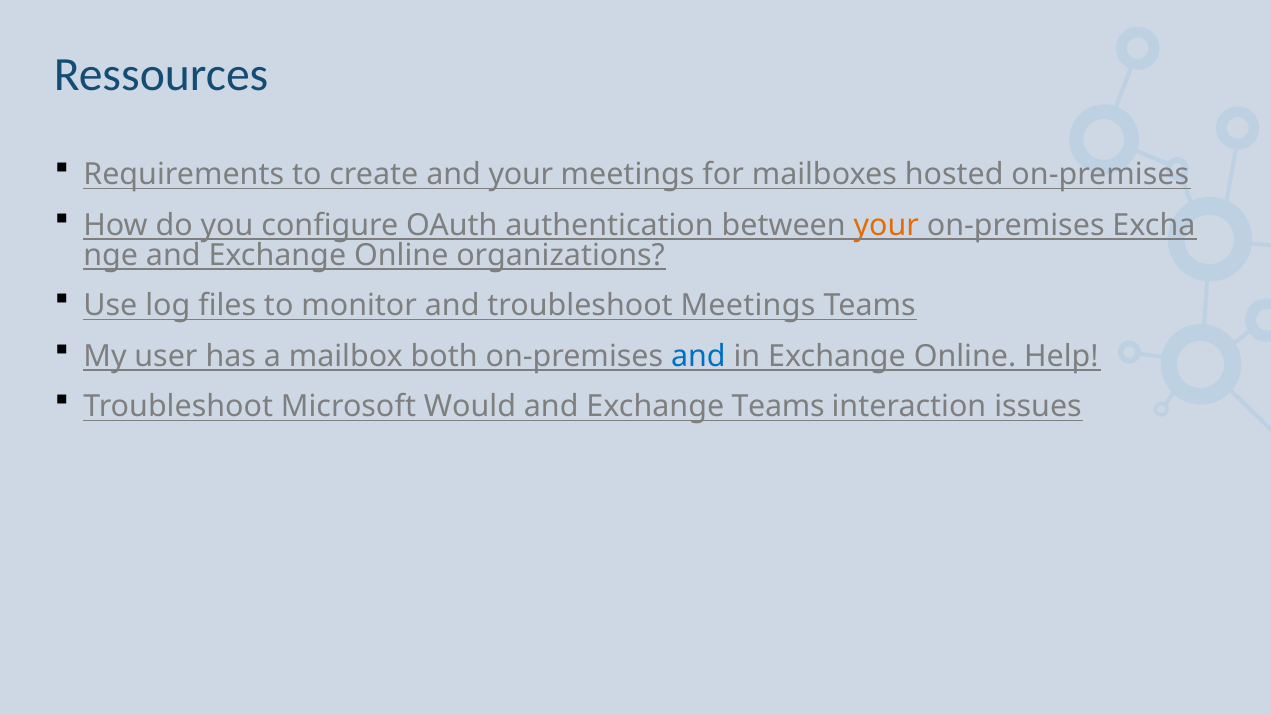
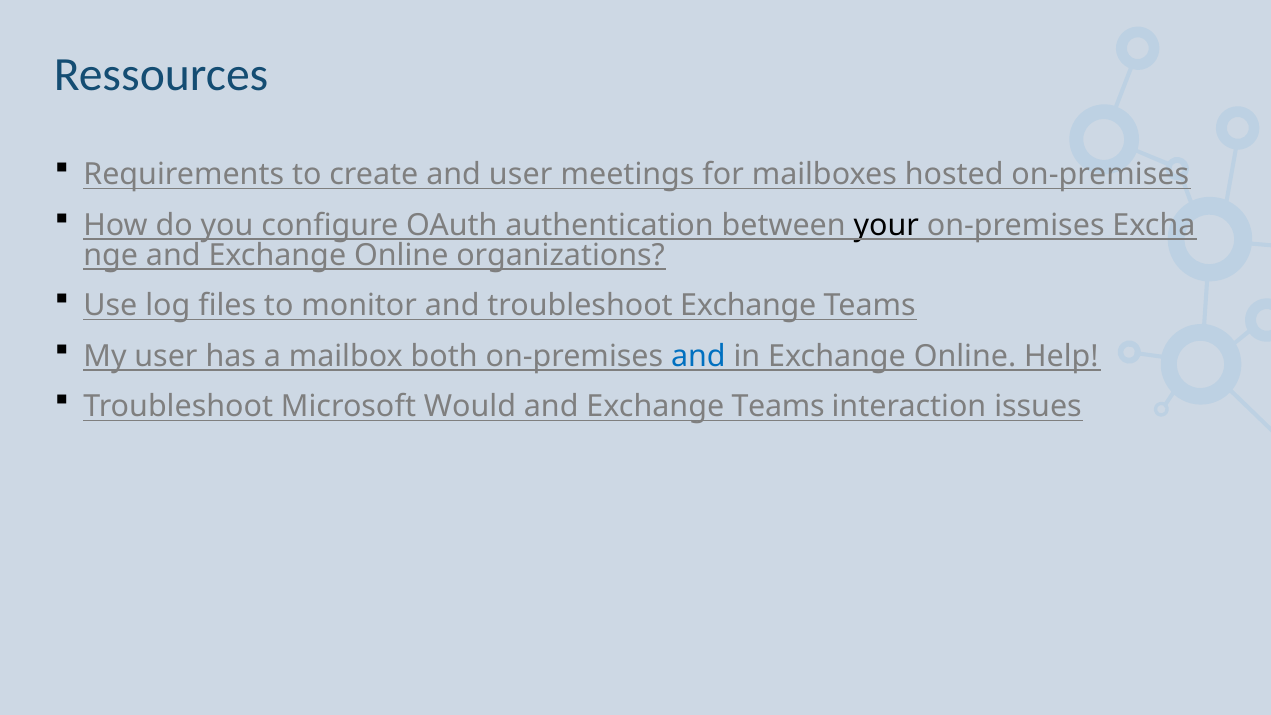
and your: your -> user (521, 175)
your colour: orange -> black (886, 225)
troubleshoot Meetings: Meetings -> Exchange (748, 306)
